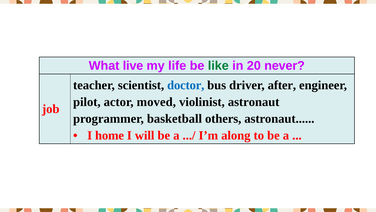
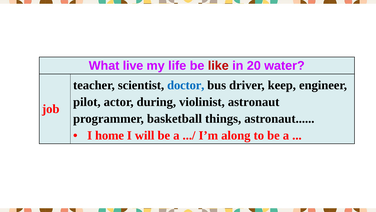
like colour: green -> red (218, 66)
never: never -> water (284, 66)
after: after -> keep (282, 85)
moved: moved -> during (156, 102)
others: others -> things (223, 118)
